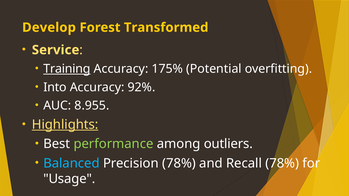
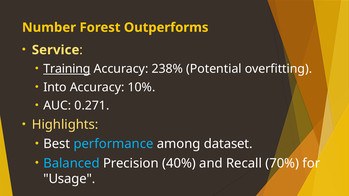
Develop: Develop -> Number (49, 28)
Transformed: Transformed -> Outperforms (166, 28)
175%: 175% -> 238% (167, 69)
92%: 92% -> 10% (141, 87)
8.955: 8.955 -> 0.271 (92, 106)
Highlights underline: present -> none (65, 125)
performance colour: light green -> light blue (113, 144)
outliers: outliers -> dataset (228, 144)
Precision 78%: 78% -> 40% (179, 163)
Recall 78%: 78% -> 70% (282, 163)
